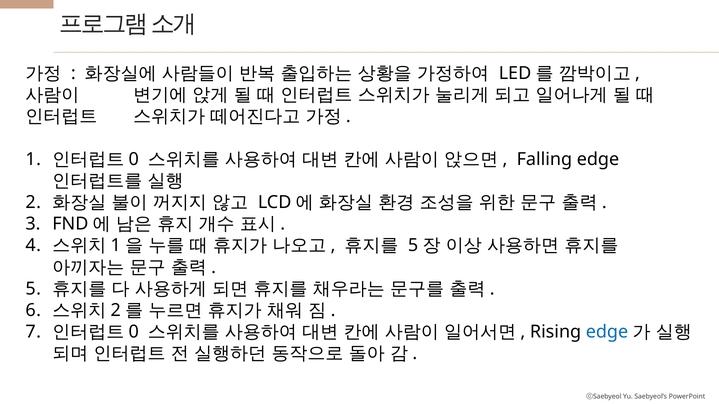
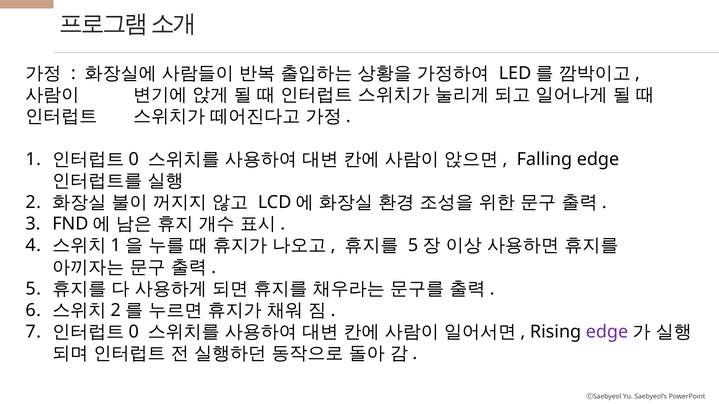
edge colour: blue -> purple (607, 332)
